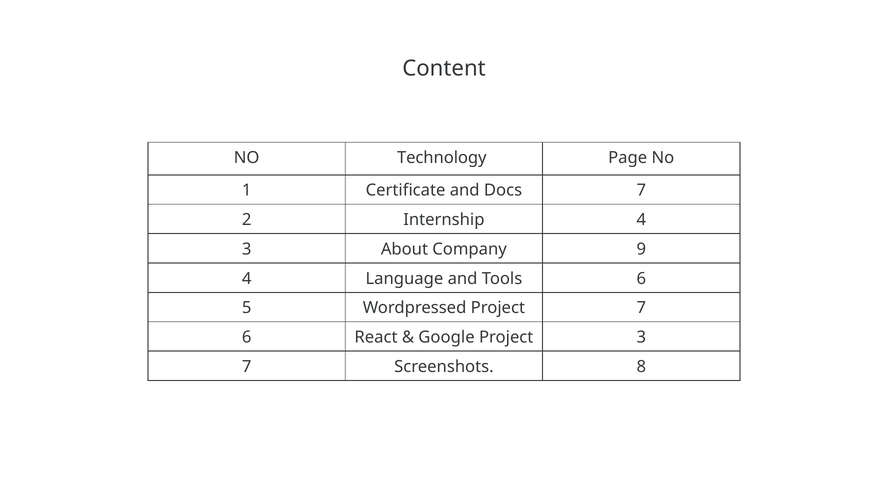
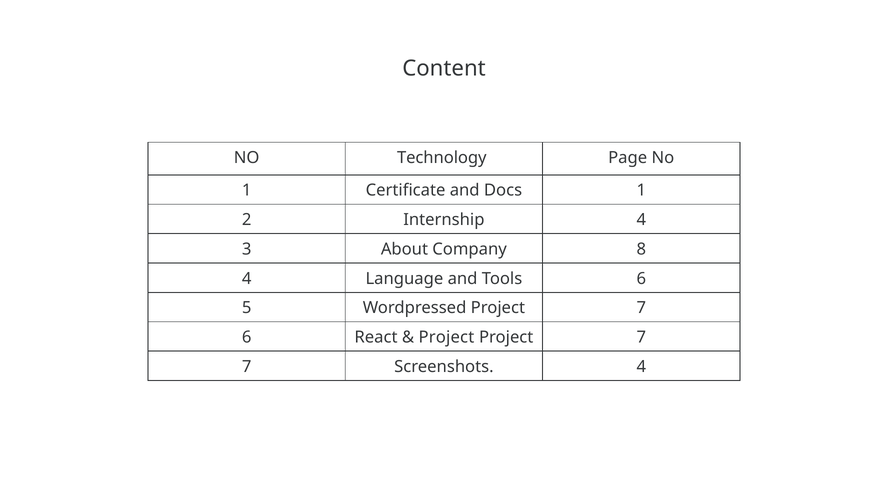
Docs 7: 7 -> 1 (641, 190)
9: 9 -> 8 (641, 249)
Google: Google -> Project (446, 337)
3: 3 -> 7 (641, 337)
Screenshots 8: 8 -> 4 (641, 366)
